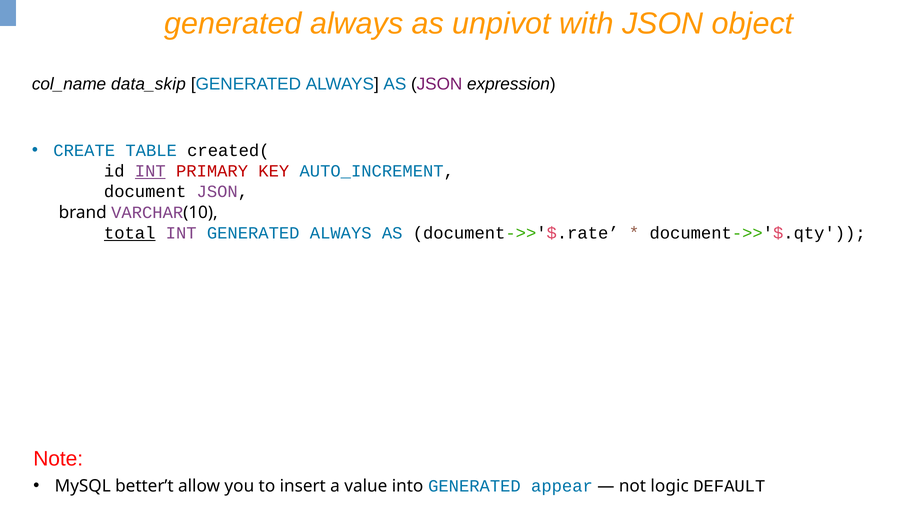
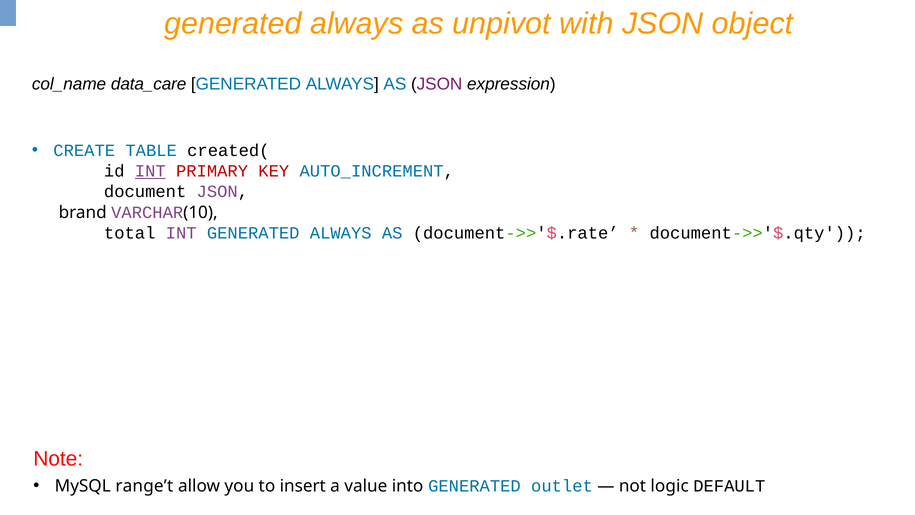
data_skip: data_skip -> data_care (149, 84)
total underline: present -> none (130, 233)
better’t: better’t -> range’t (144, 486)
appear: appear -> outlet (562, 486)
